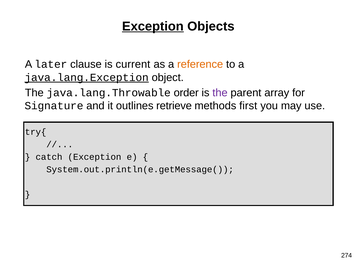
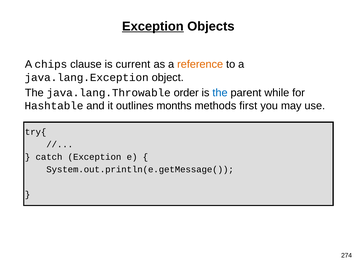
later: later -> chips (51, 64)
java.lang.Exception underline: present -> none (87, 77)
the colour: purple -> blue (220, 93)
array: array -> while (277, 93)
Signature: Signature -> Hashtable (54, 106)
retrieve: retrieve -> months (174, 106)
